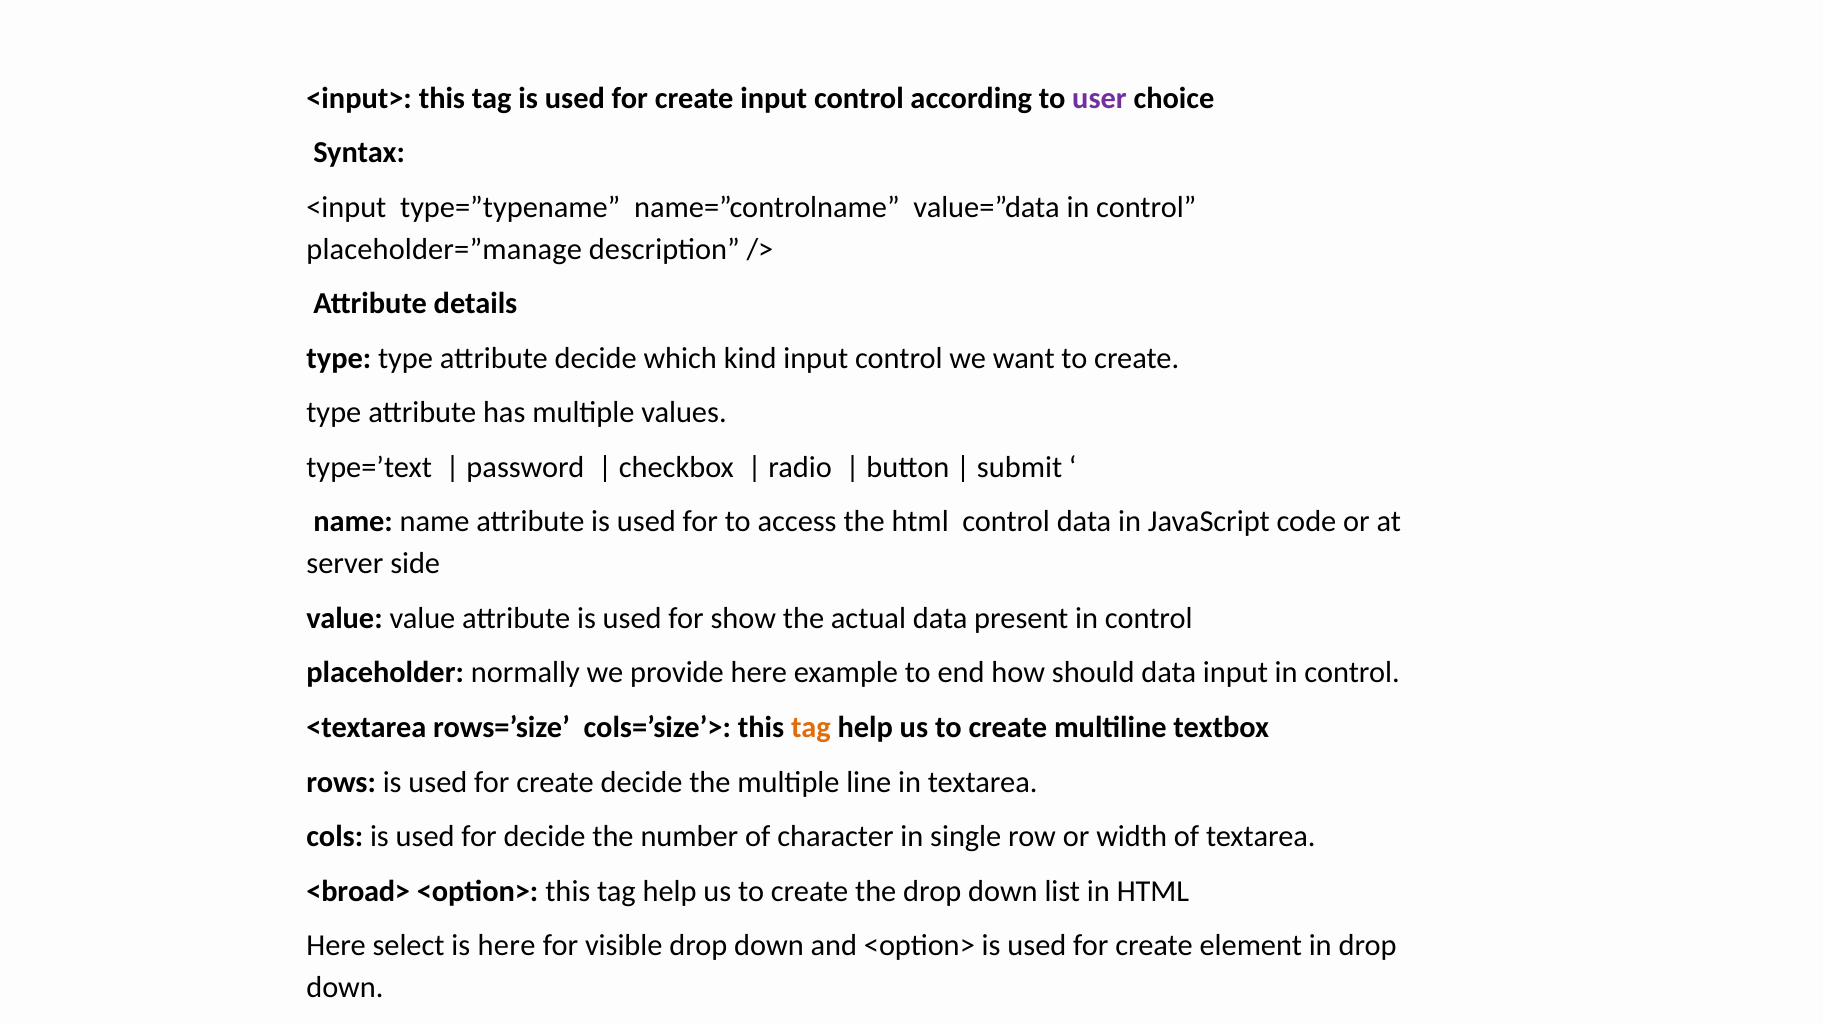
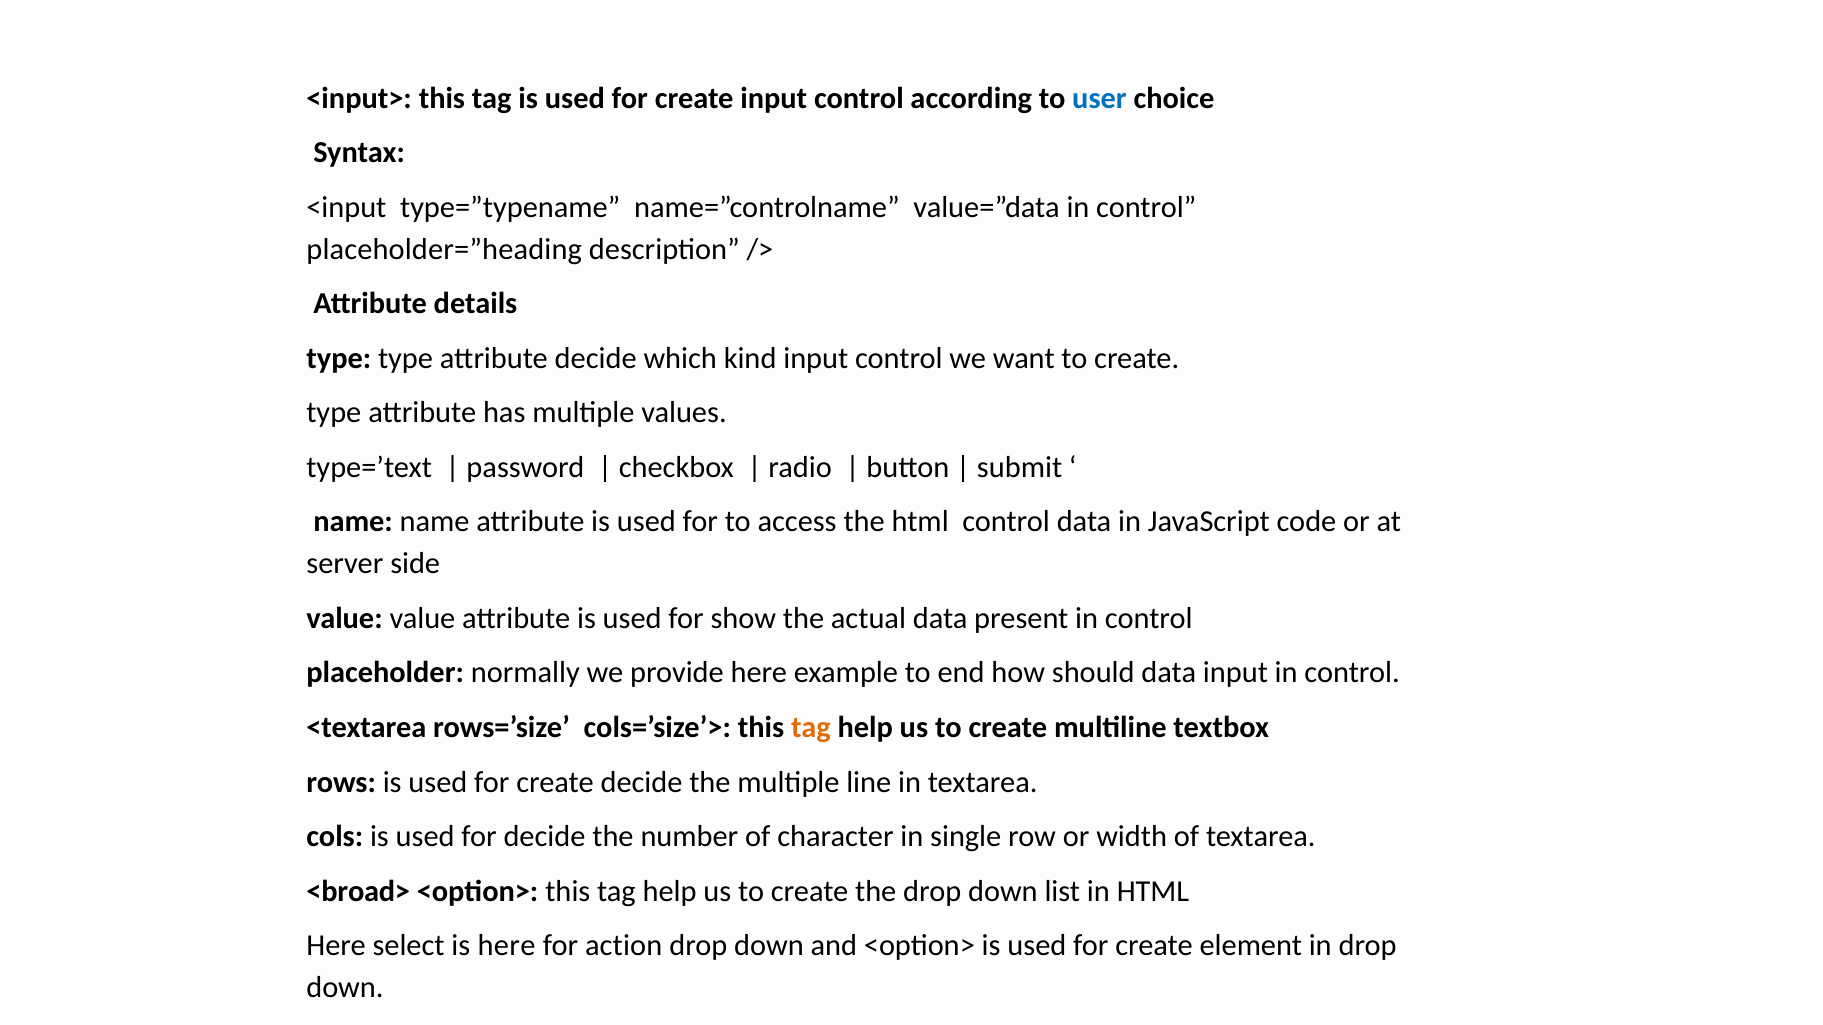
user colour: purple -> blue (1099, 98)
placeholder=”manage: placeholder=”manage -> placeholder=”heading (444, 249)
visible: visible -> action (624, 946)
